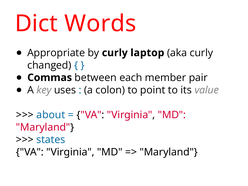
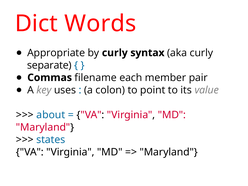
laptop: laptop -> syntax (147, 53)
changed: changed -> separate (49, 65)
between: between -> filename (96, 78)
